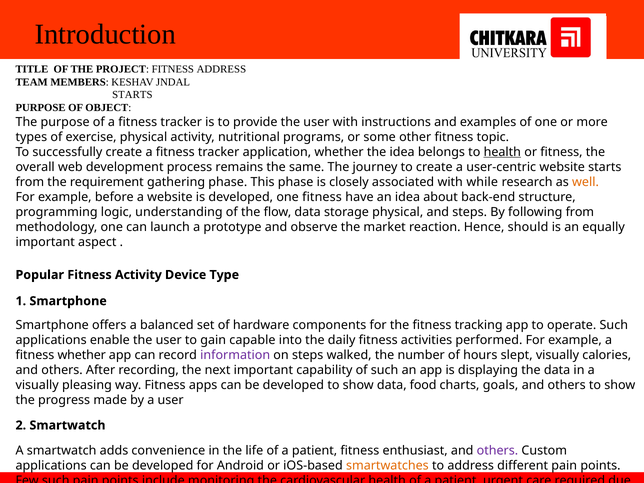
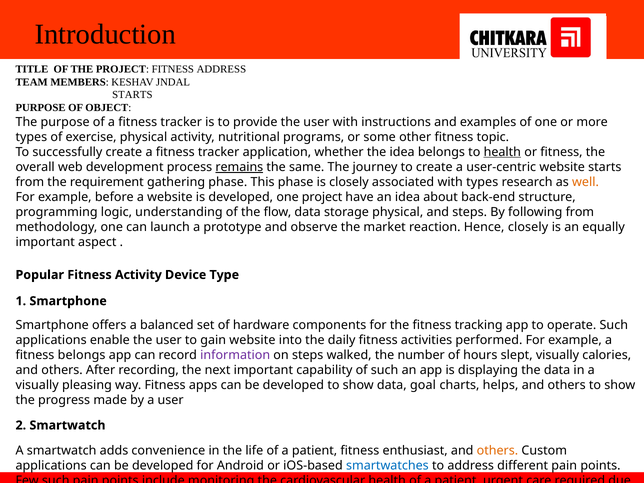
remains underline: none -> present (239, 167)
with while: while -> types (482, 182)
one fitness: fitness -> project (322, 197)
Hence should: should -> closely (528, 227)
gain capable: capable -> website (252, 340)
fitness whether: whether -> belongs (82, 355)
food: food -> goal (423, 385)
goals: goals -> helps (501, 385)
others colour: purple -> orange (497, 450)
smartwatches colour: orange -> blue (387, 465)
